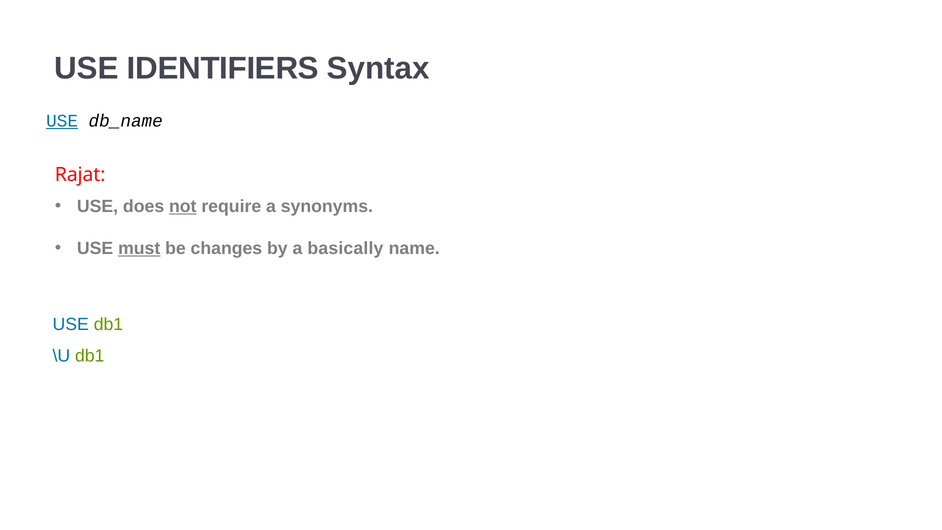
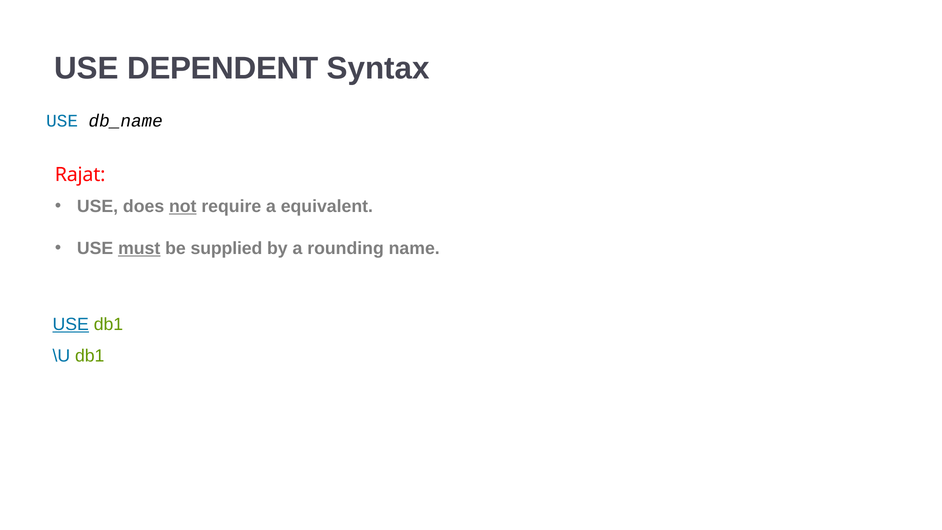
IDENTIFIERS: IDENTIFIERS -> DEPENDENT (223, 68)
USE underline: present -> none (62, 121)
synonyms: synonyms -> equivalent (327, 206)
changes: changes -> supplied (226, 249)
basically: basically -> rounding (346, 249)
USE underline: none -> present (71, 324)
